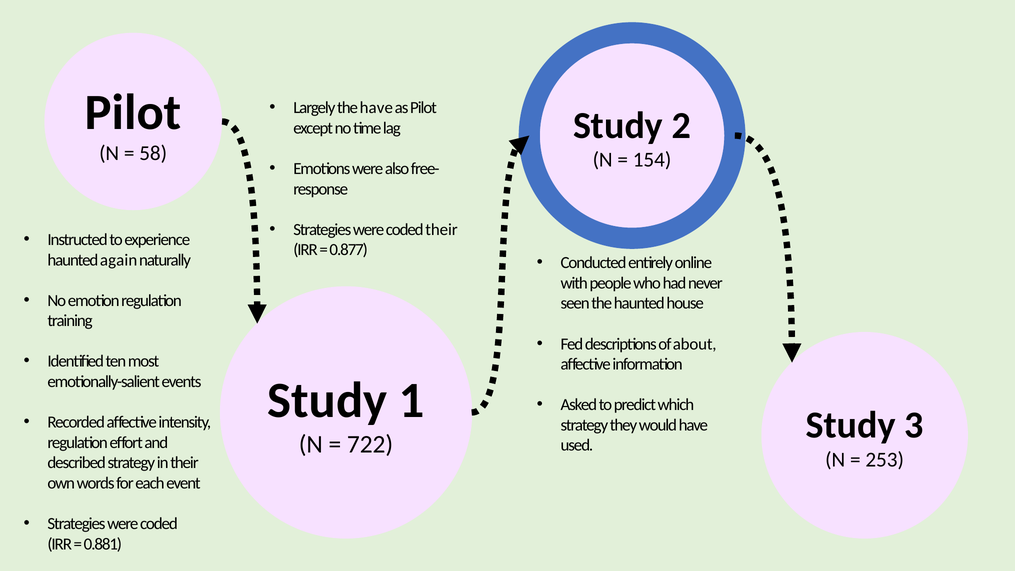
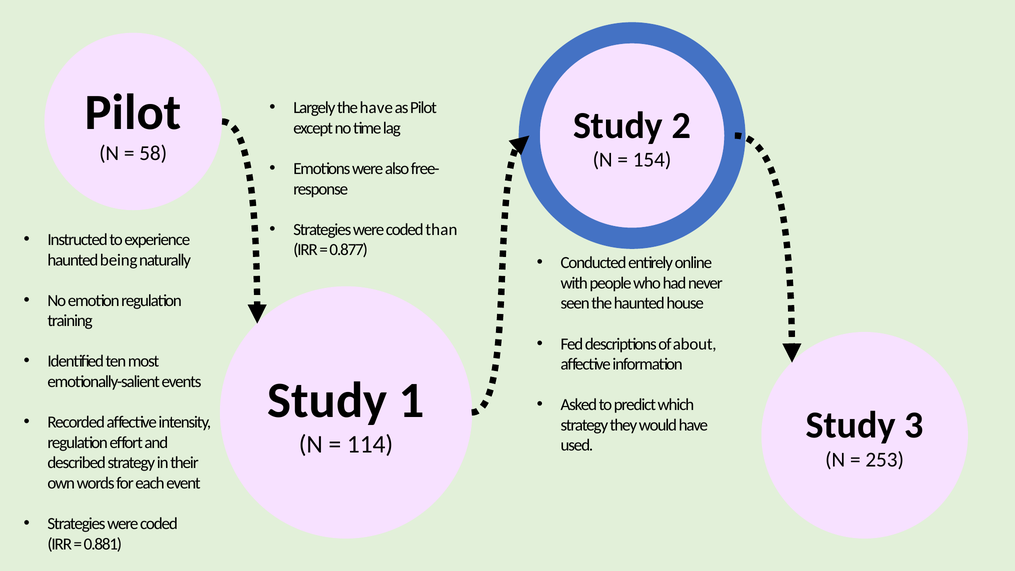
coded their: their -> than (441, 230)
again: again -> being (119, 260)
722: 722 -> 114 (370, 445)
